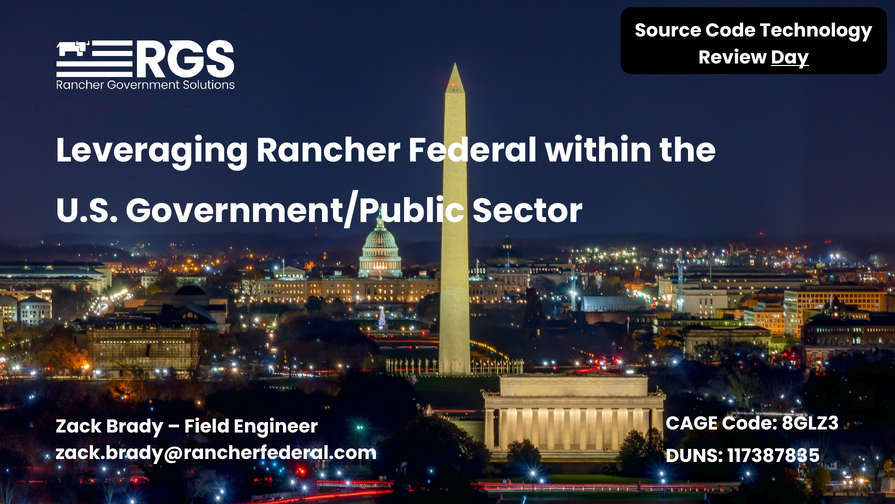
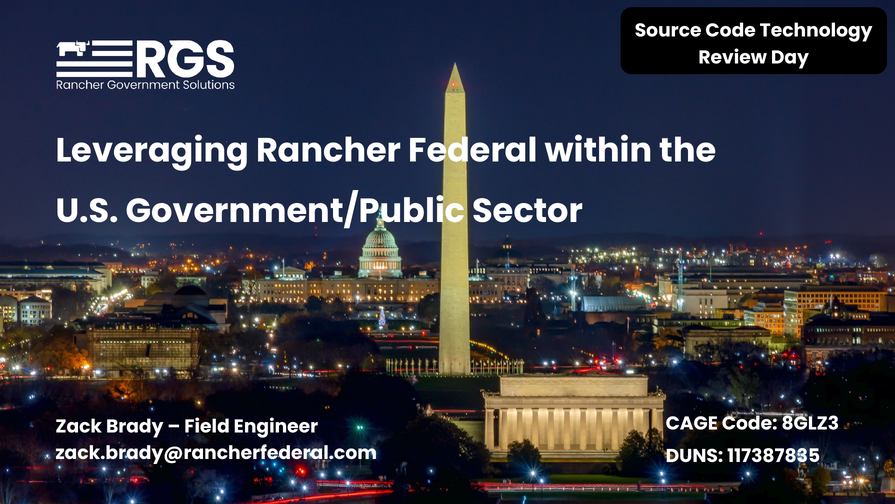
Day underline: present -> none (790, 58)
